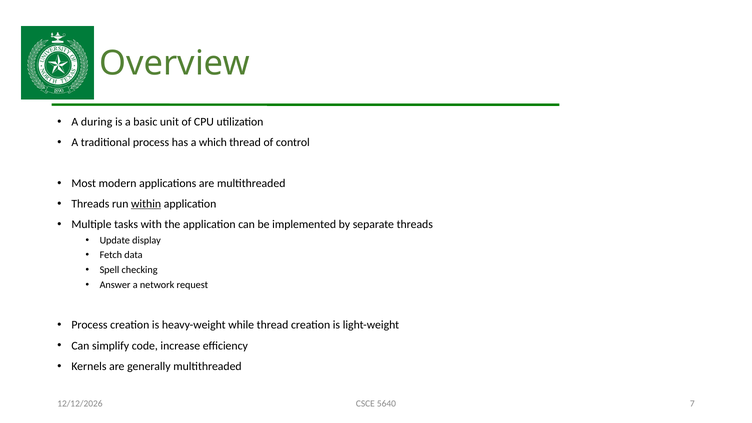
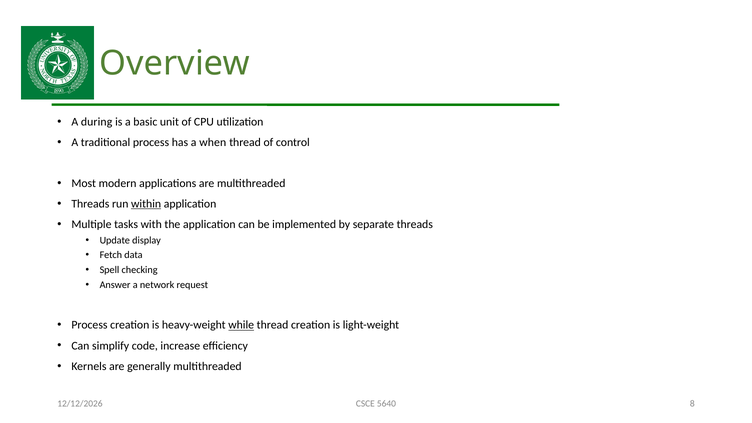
which: which -> when (213, 142)
while underline: none -> present (241, 325)
7: 7 -> 8 (692, 404)
